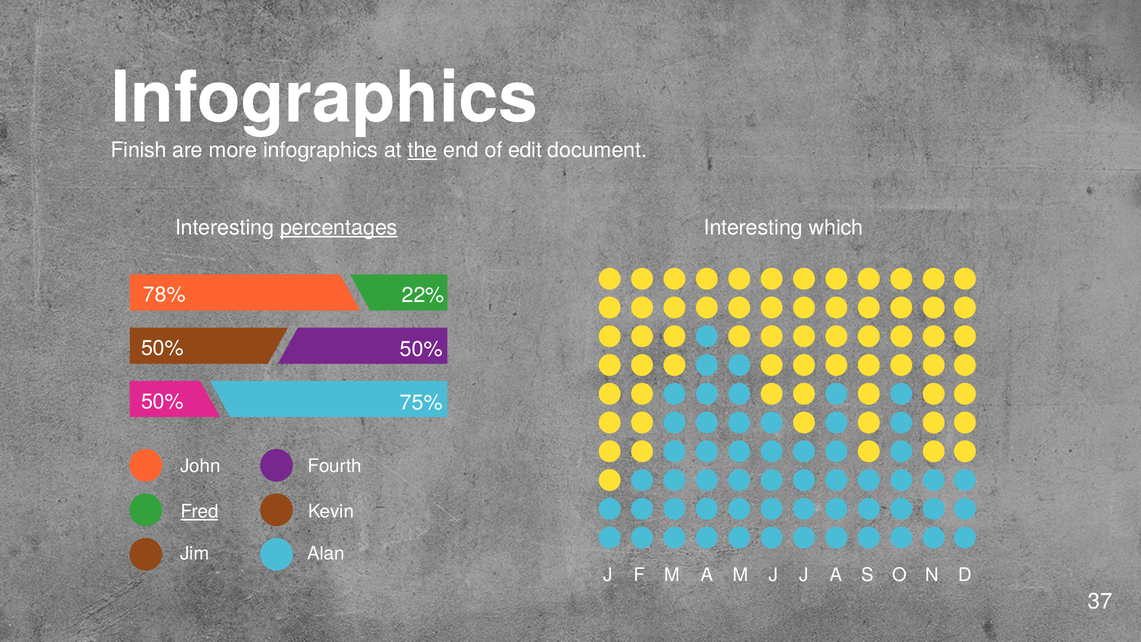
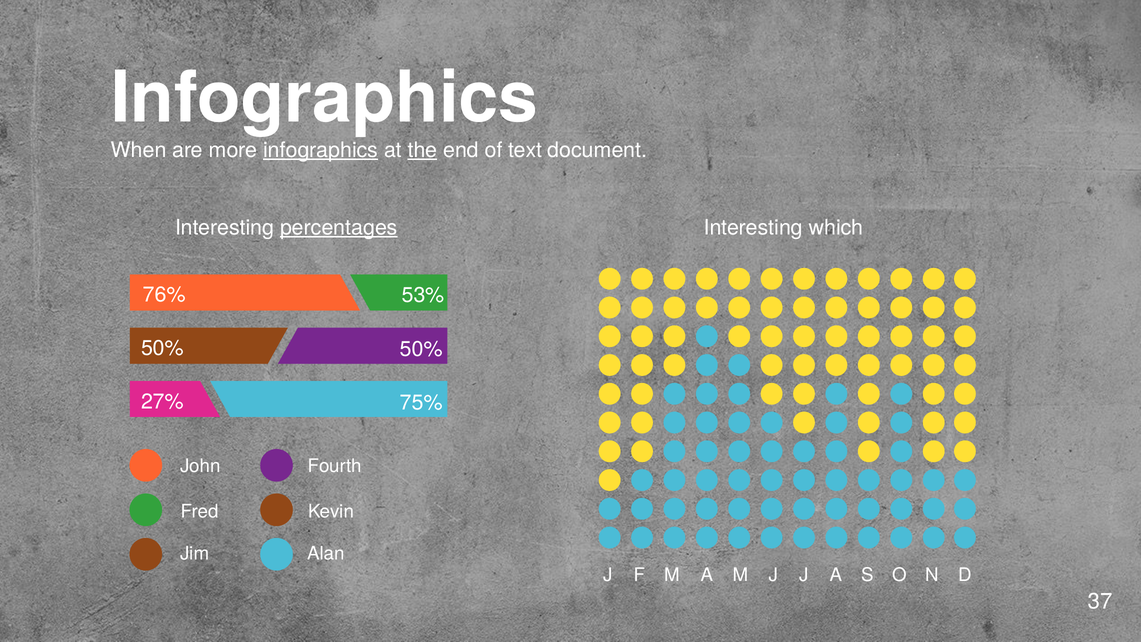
Finish: Finish -> When (139, 150)
infographics underline: none -> present (321, 150)
edit: edit -> text (525, 150)
78%: 78% -> 76% (164, 294)
22%: 22% -> 53% (423, 295)
50%: 50% -> 27% (162, 401)
Fred underline: present -> none (199, 512)
